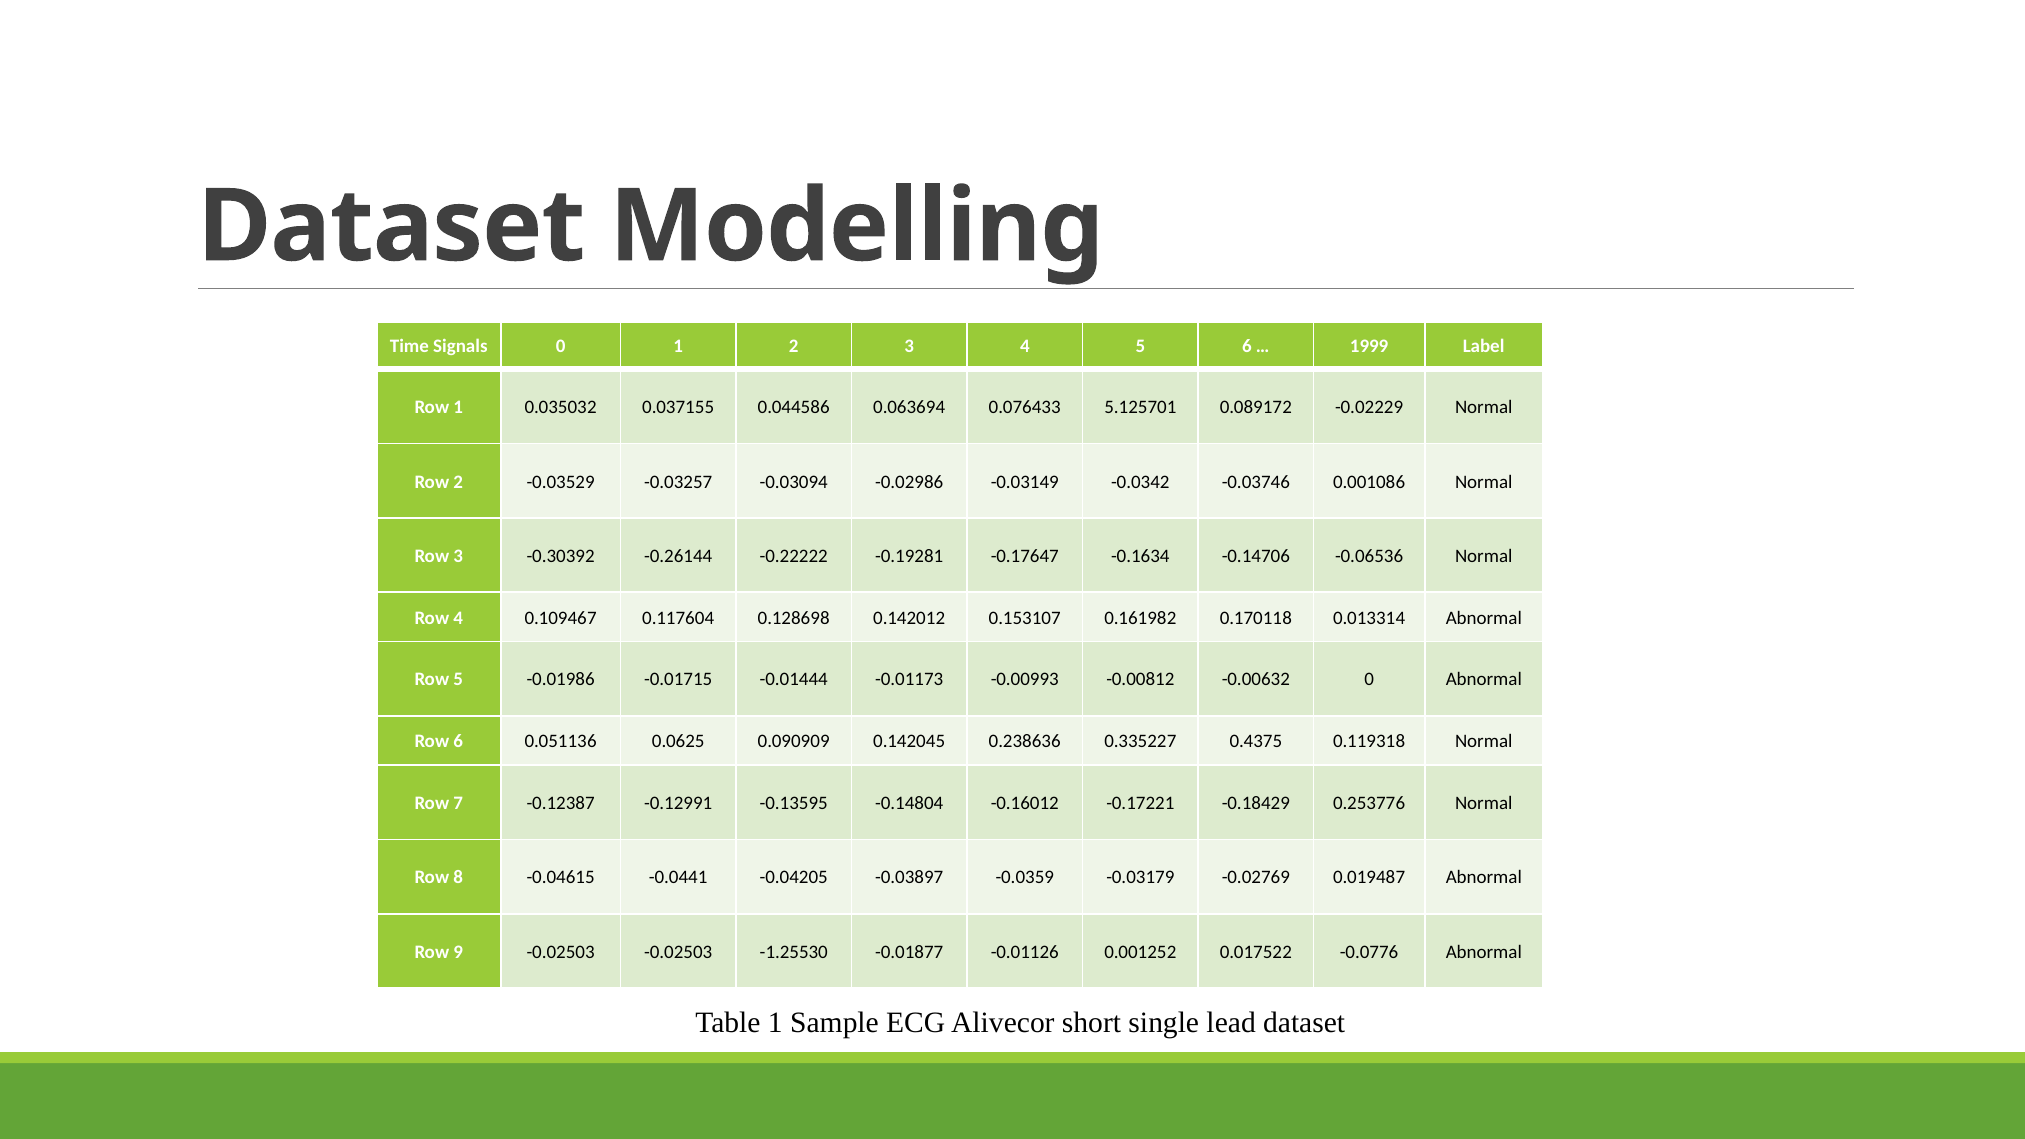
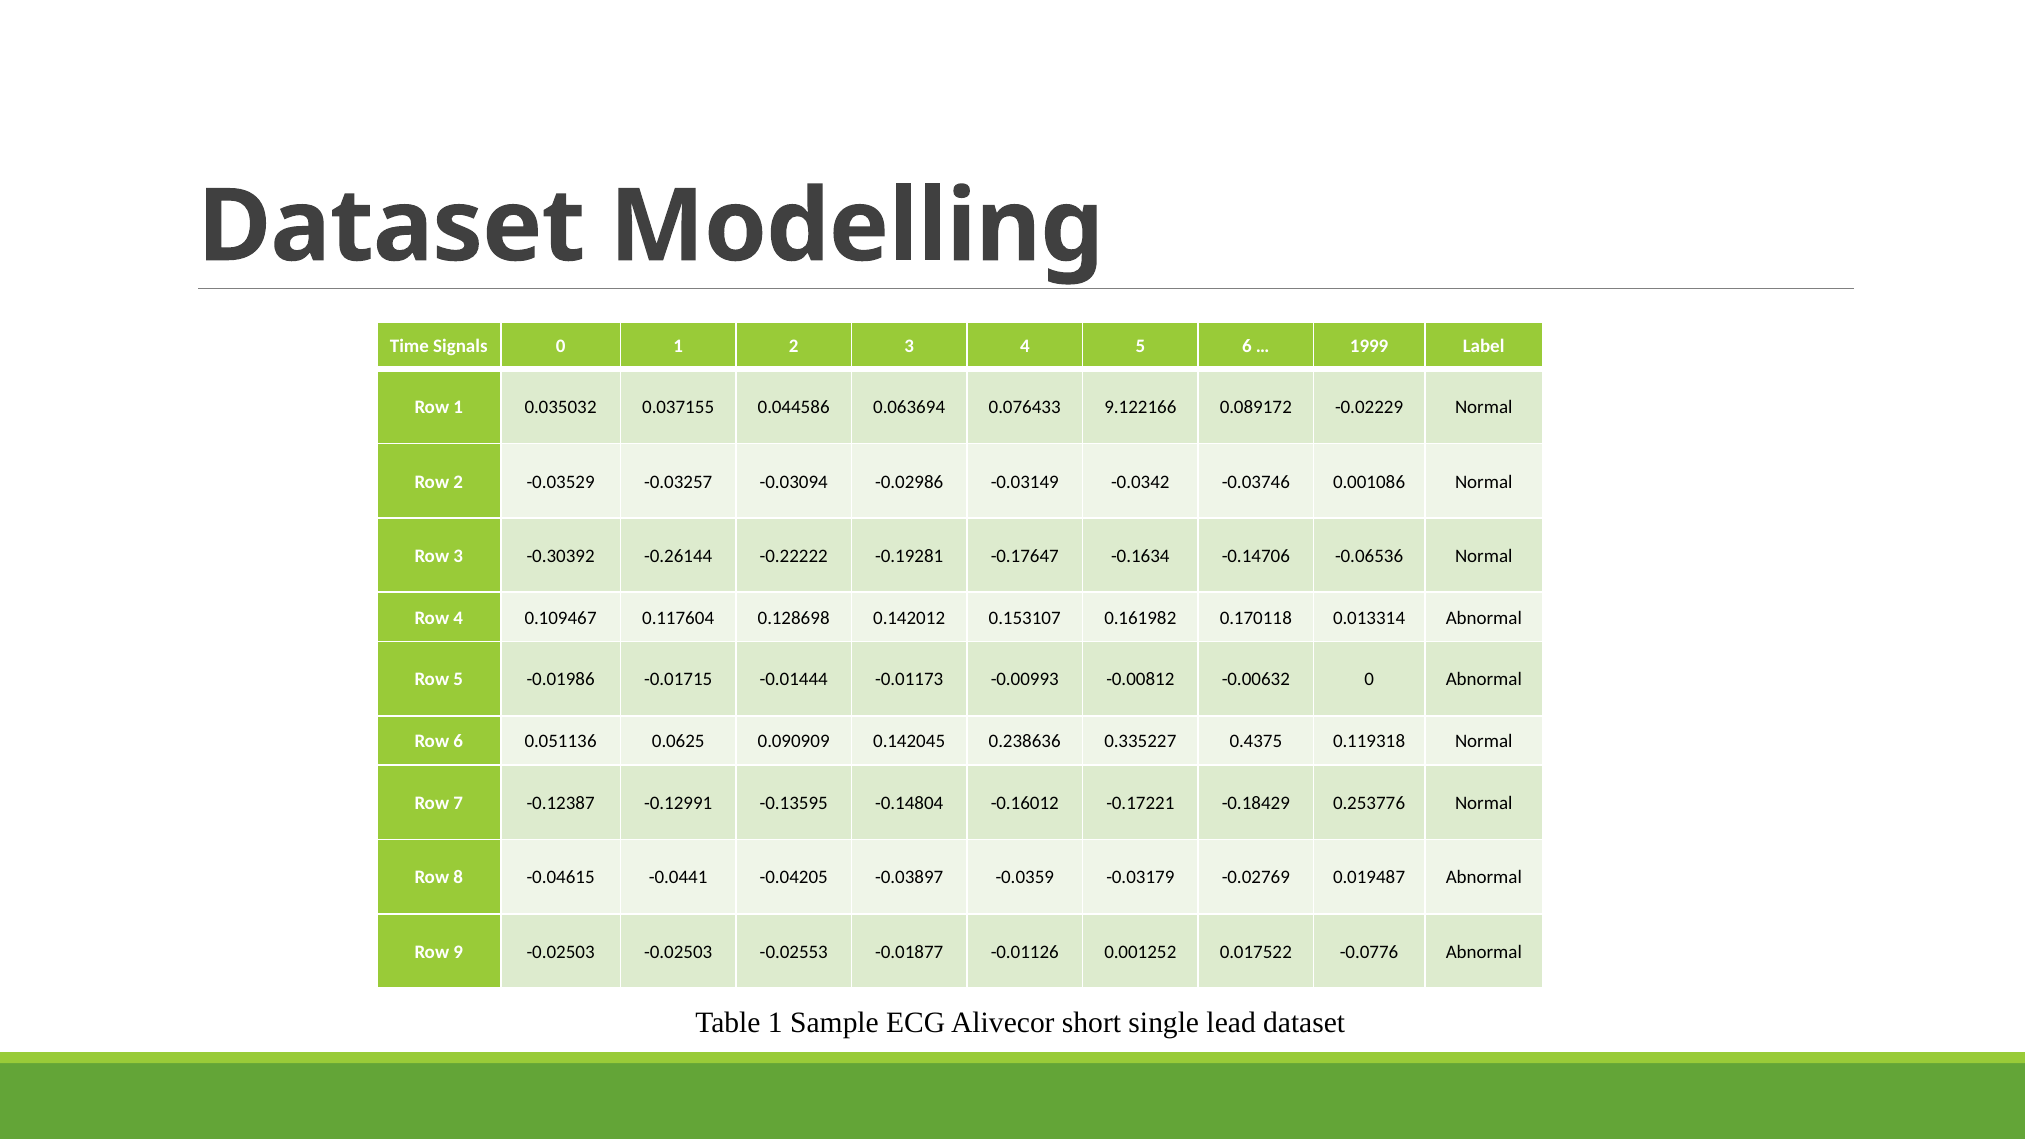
5.125701: 5.125701 -> 9.122166 (1140, 407)
-1.25530: -1.25530 -> -0.02553 (794, 952)
